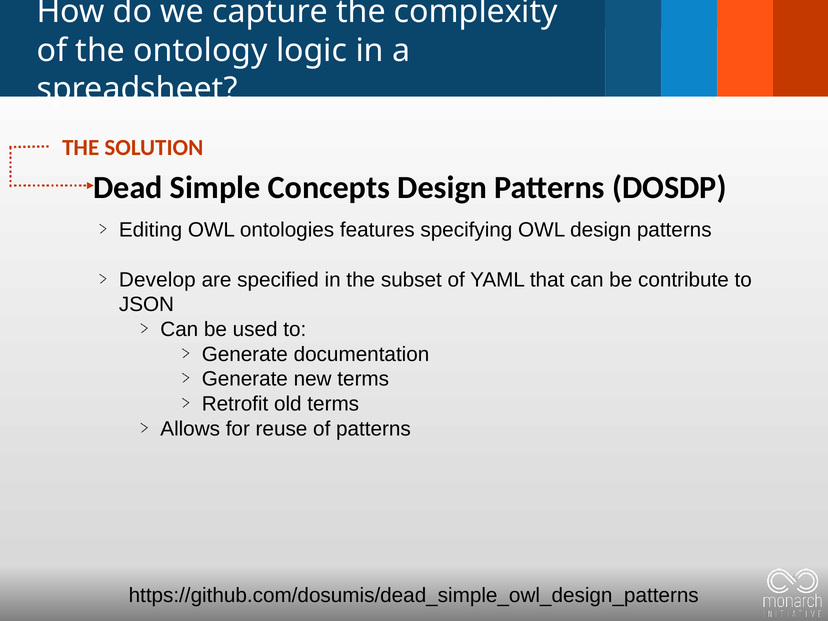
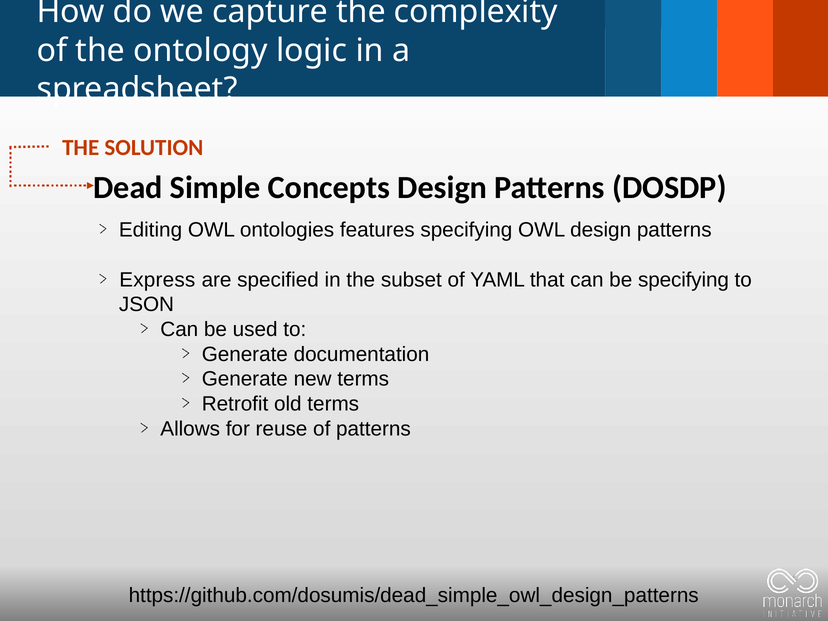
Develop: Develop -> Express (157, 280)
be contribute: contribute -> specifying (684, 280)
